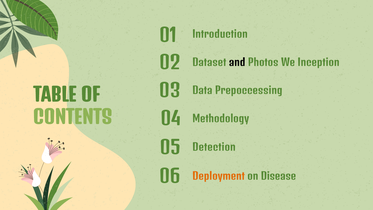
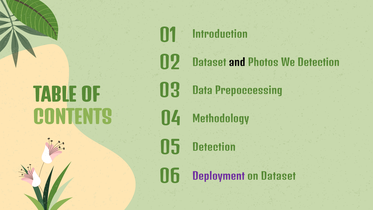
We Inception: Inception -> Detection (319, 63)
Deployment colour: orange -> purple (219, 176)
on Disease: Disease -> Dataset (278, 176)
